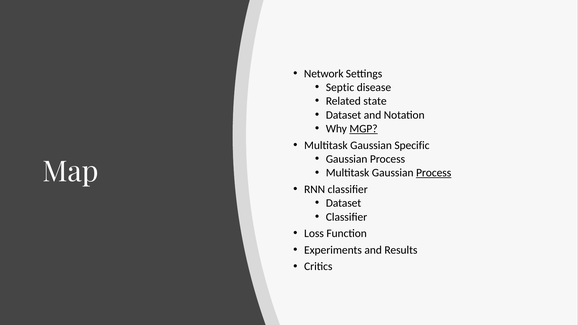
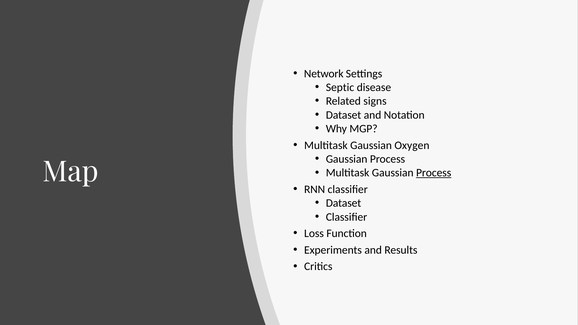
state: state -> signs (375, 101)
MGP underline: present -> none (364, 129)
Specific: Specific -> Oxygen (412, 145)
